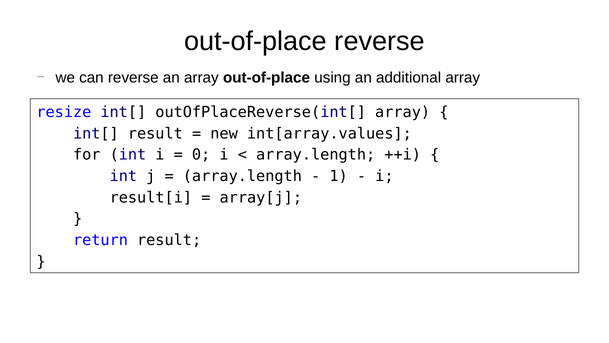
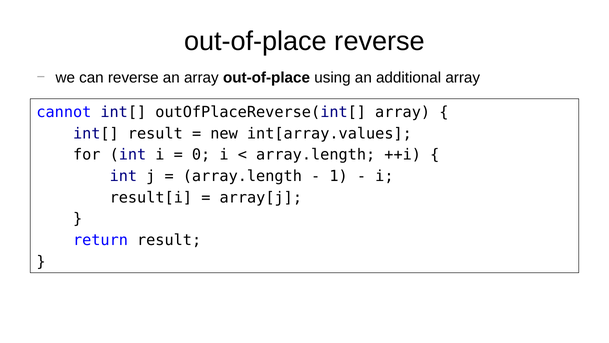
resize: resize -> cannot (64, 112)
